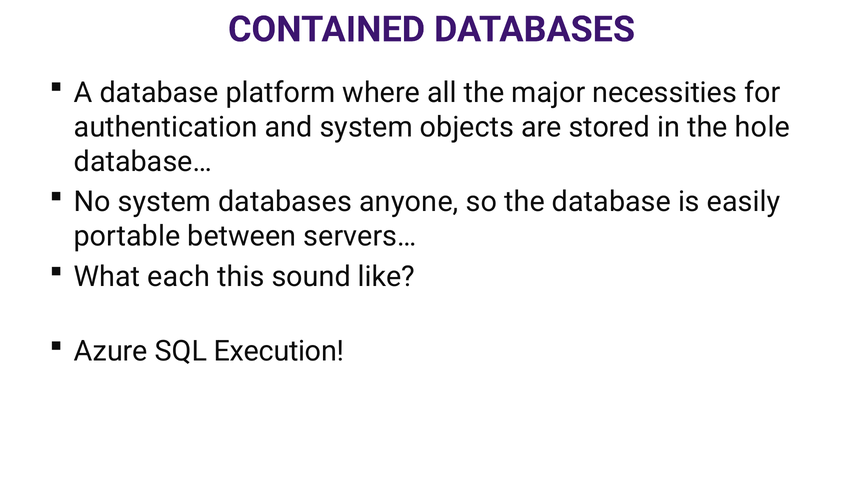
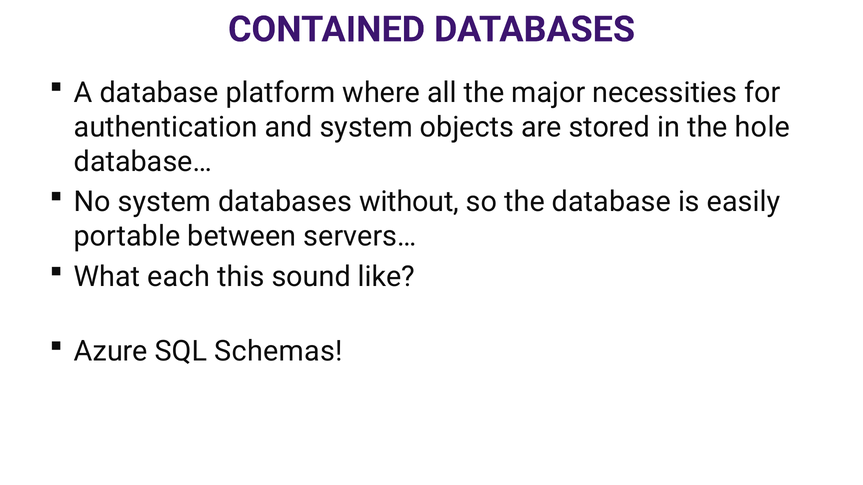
anyone: anyone -> without (409, 202)
Execution: Execution -> Schemas (279, 352)
